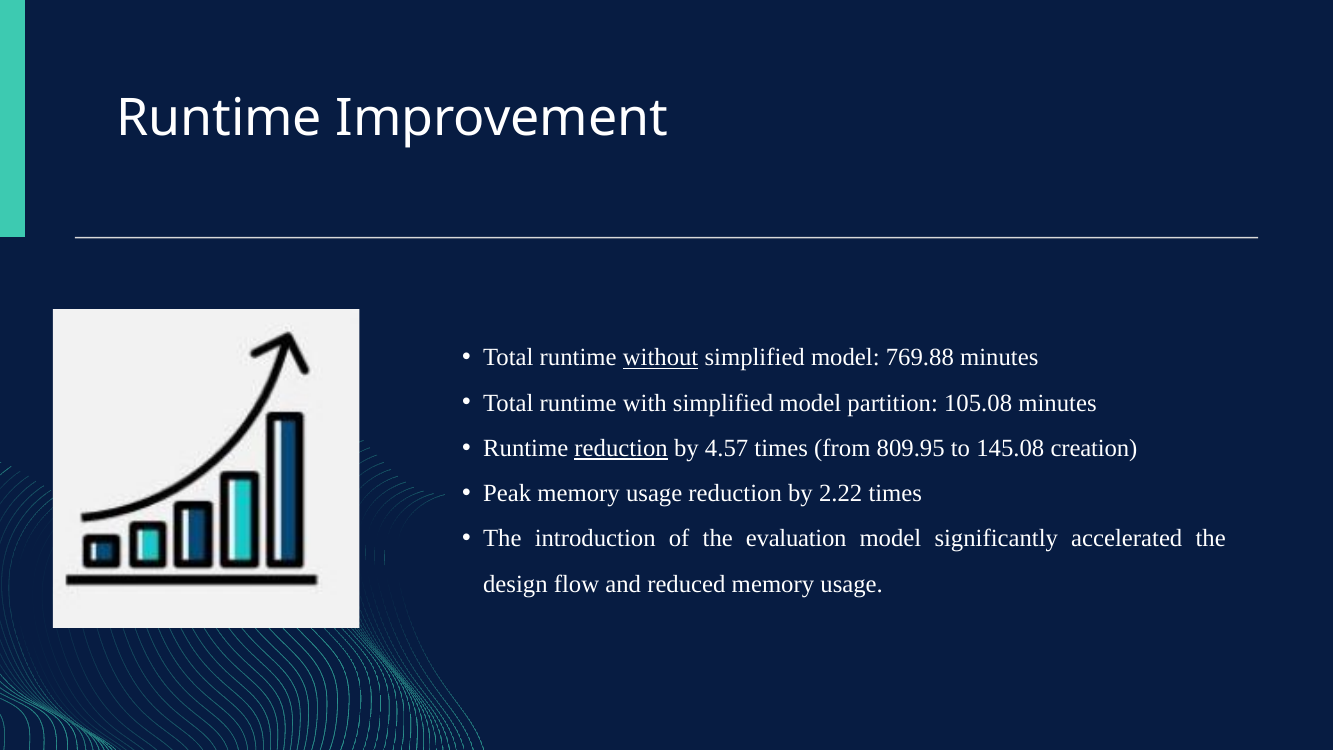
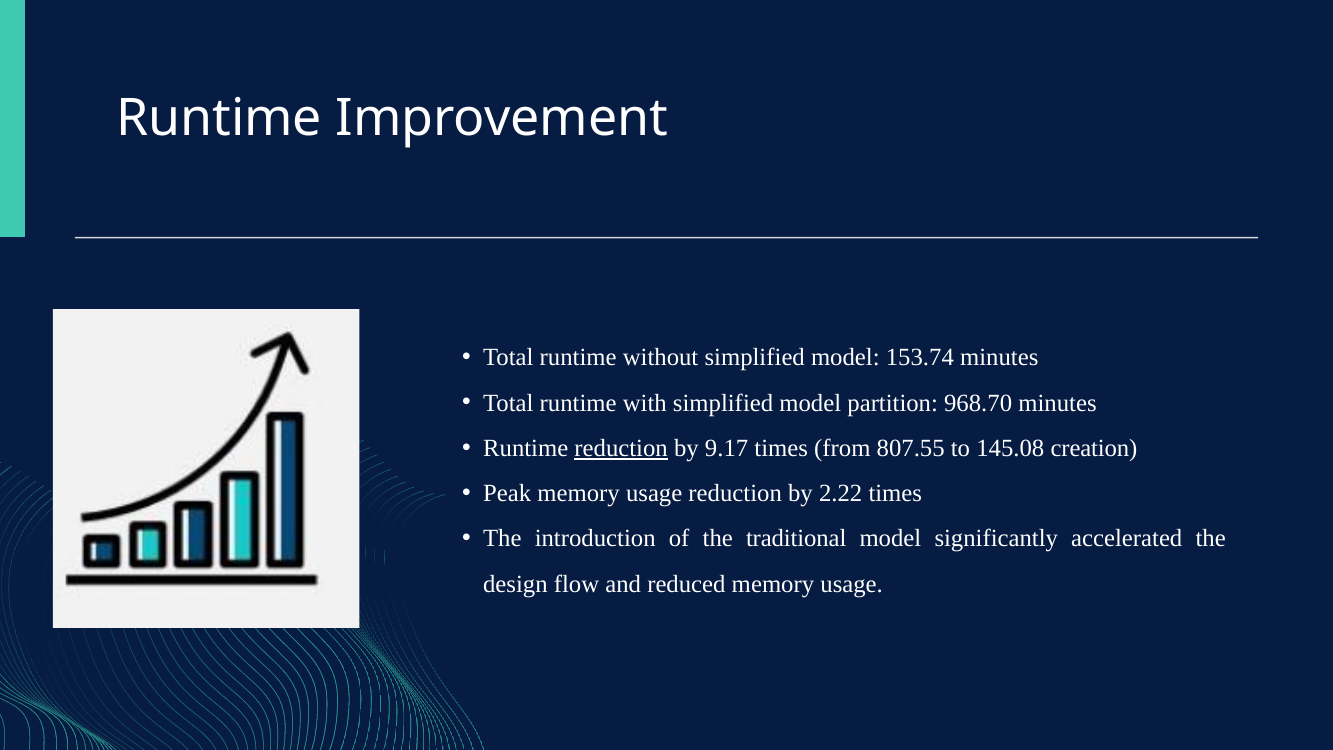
without underline: present -> none (661, 358)
769.88: 769.88 -> 153.74 (920, 358)
105.08: 105.08 -> 968.70 (978, 403)
4.57: 4.57 -> 9.17 (727, 448)
809.95: 809.95 -> 807.55 (911, 448)
evaluation: evaluation -> traditional (796, 539)
